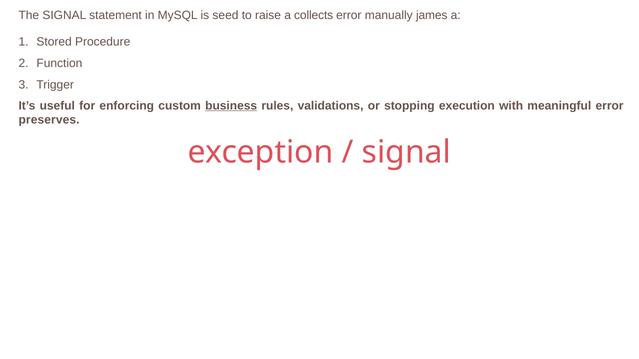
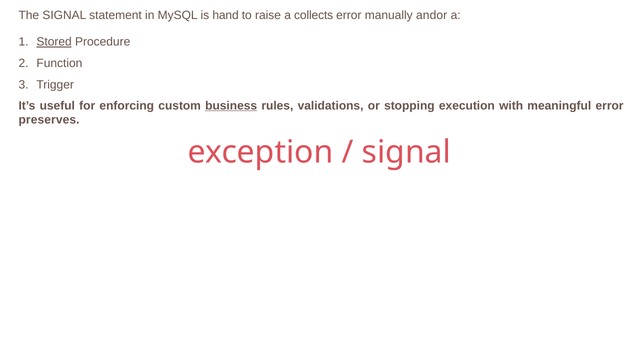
seed: seed -> hand (226, 16)
james: james -> andor (432, 16)
Stored underline: none -> present (54, 42)
